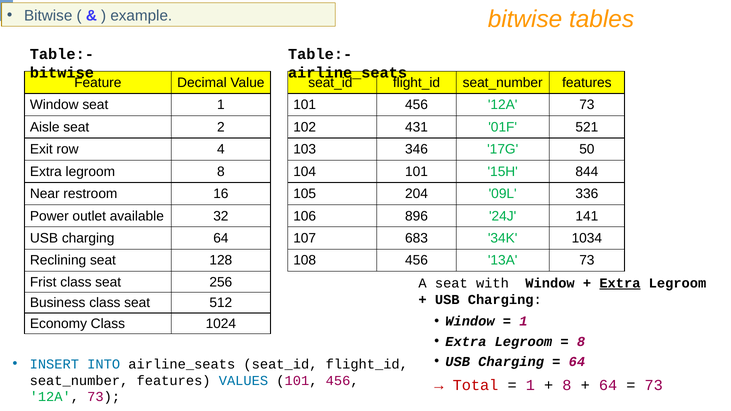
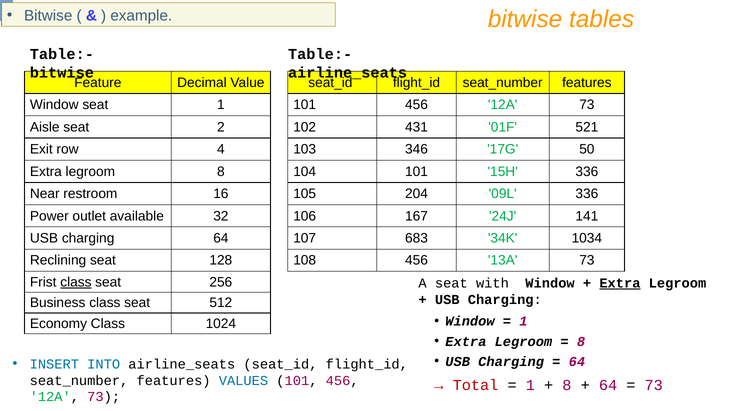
15H 844: 844 -> 336 (587, 172)
896: 896 -> 167 (417, 216)
class underline: none -> present (76, 282)
